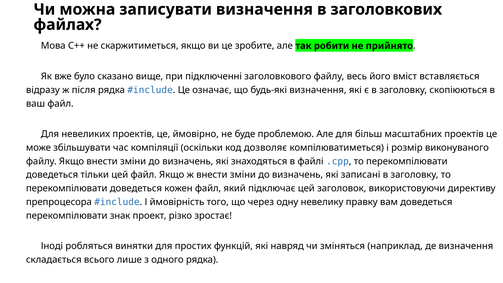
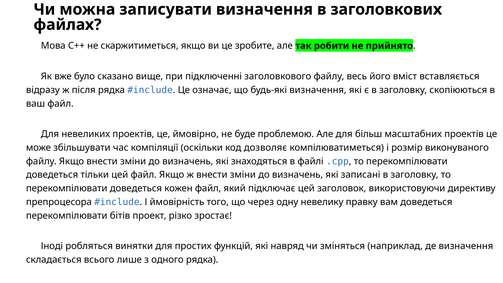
знак: знак -> бітів (120, 216)
